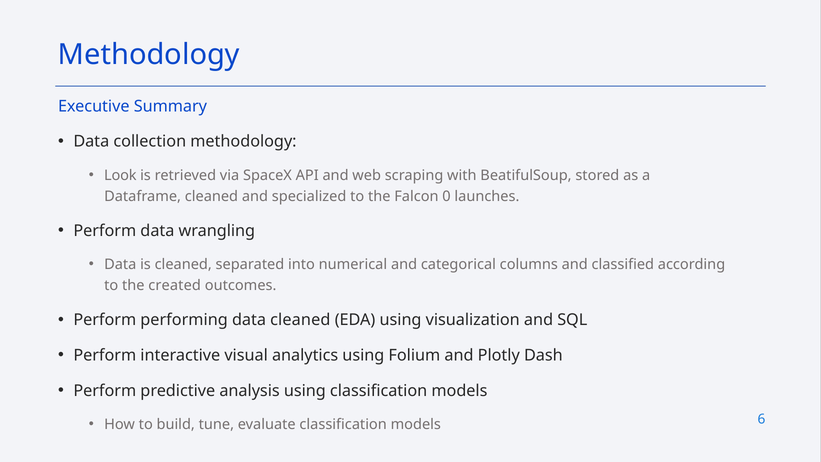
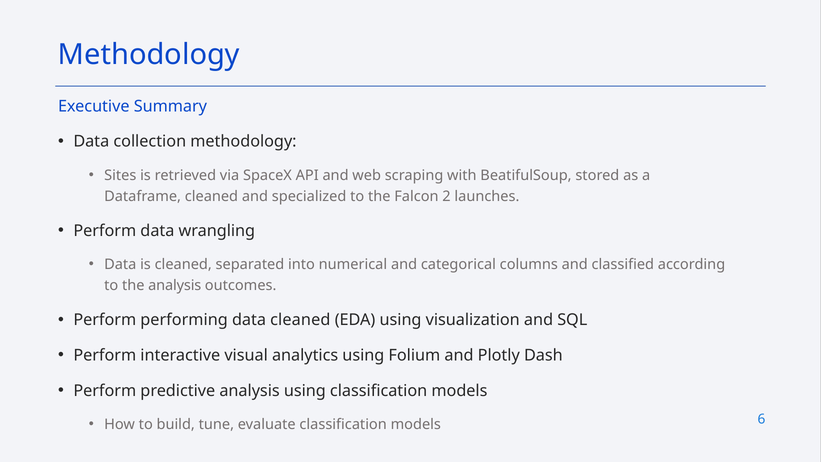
Look: Look -> Sites (120, 175)
0: 0 -> 2 (446, 196)
the created: created -> analysis (175, 285)
